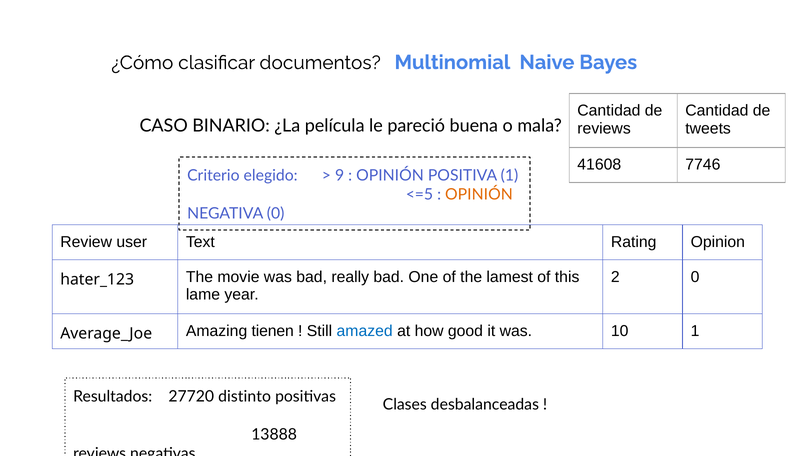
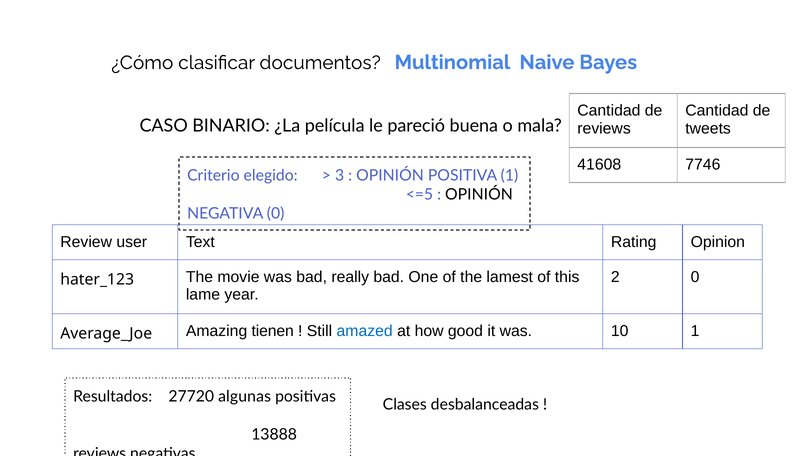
9: 9 -> 3 (340, 176)
OPINIÓN colour: orange -> black (479, 194)
distinto: distinto -> algunas (245, 396)
